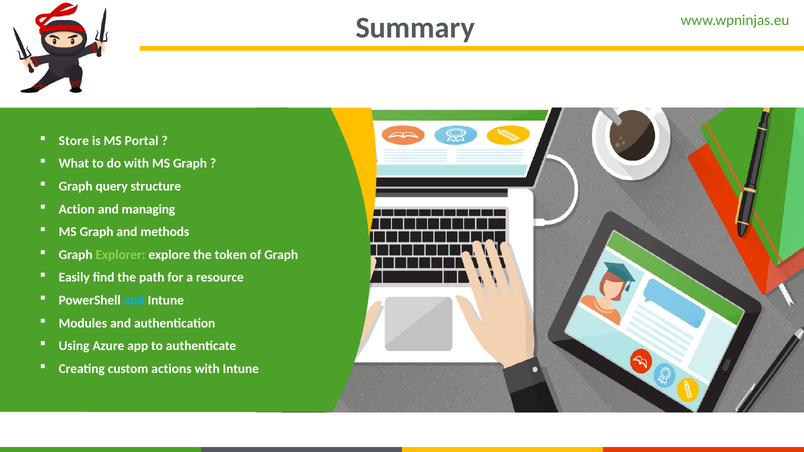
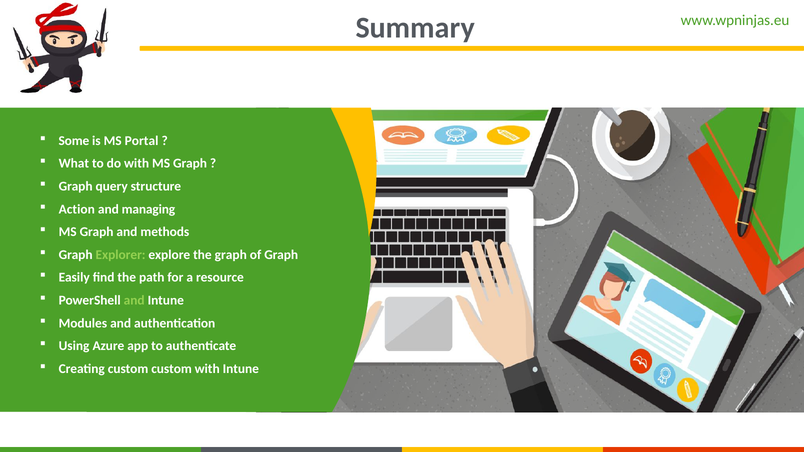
Store: Store -> Some (74, 141)
the token: token -> graph (231, 255)
and colour: light blue -> light green (134, 300)
custom actions: actions -> custom (172, 369)
